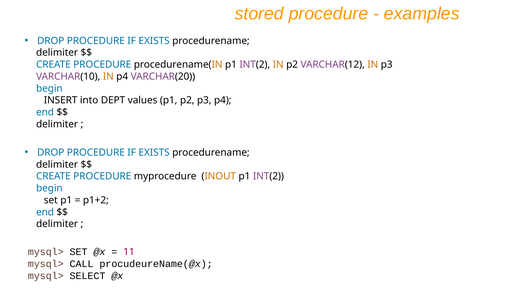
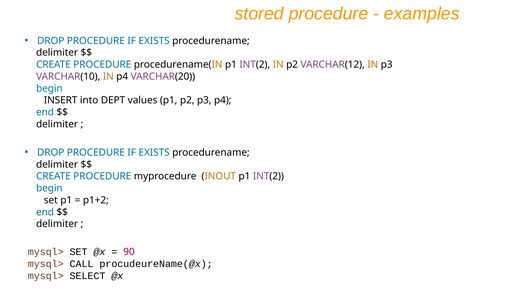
11: 11 -> 90 (129, 252)
